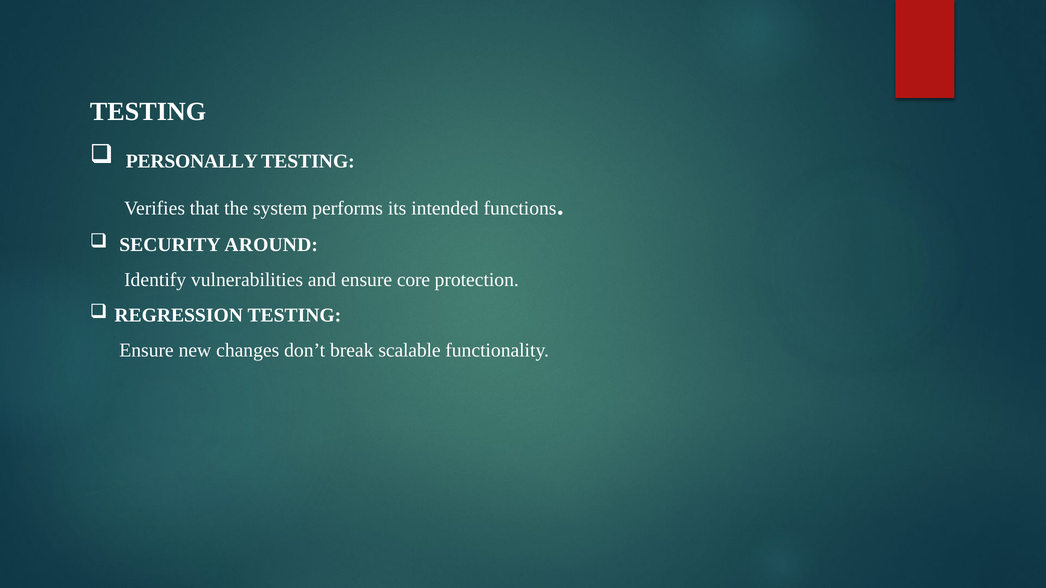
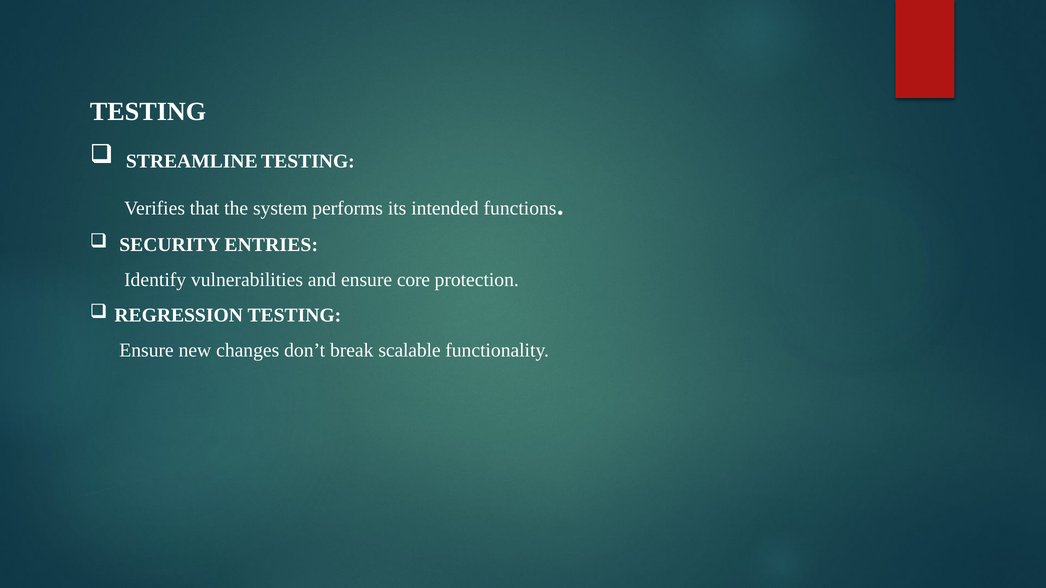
PERSONALLY: PERSONALLY -> STREAMLINE (192, 161)
AROUND: AROUND -> ENTRIES (271, 245)
